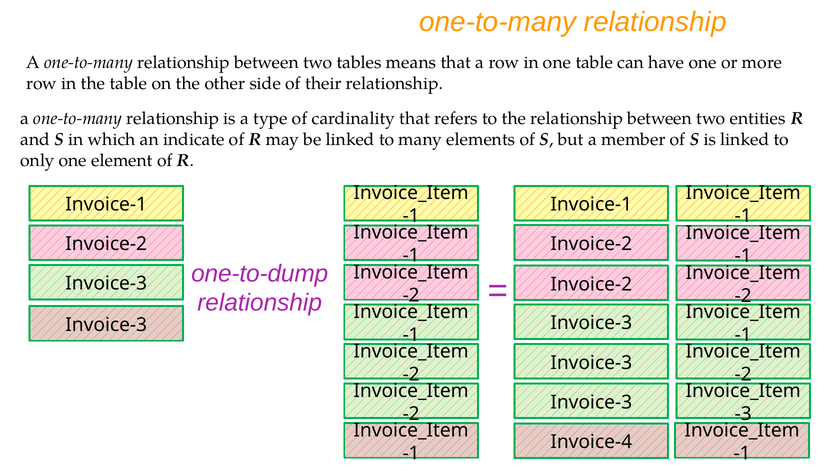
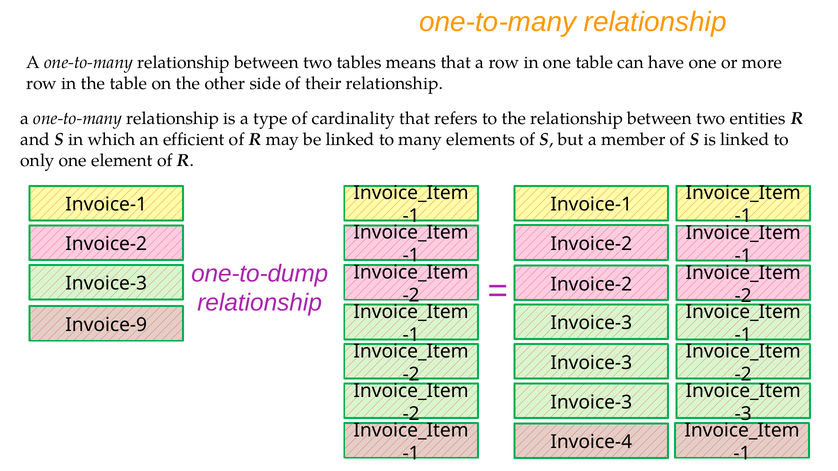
indicate: indicate -> efficient (194, 139)
Invoice-3: Invoice-3 -> Invoice-9 (106, 325)
